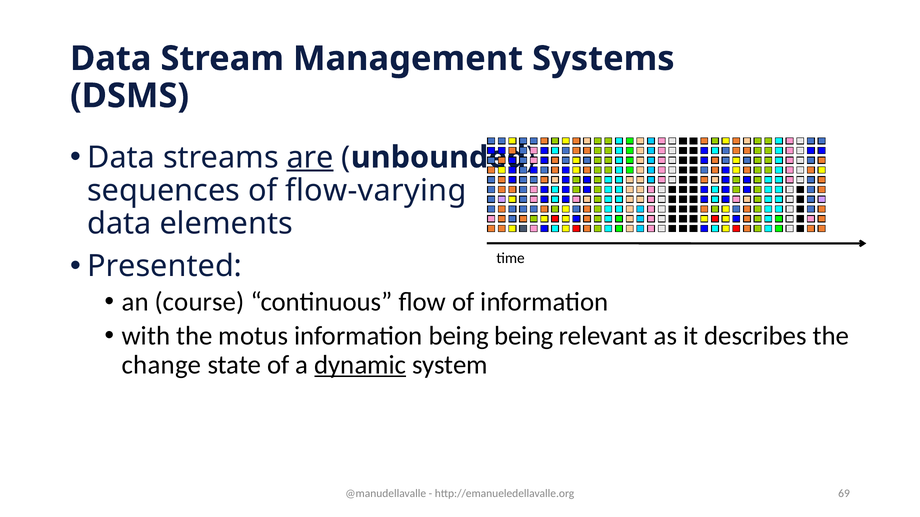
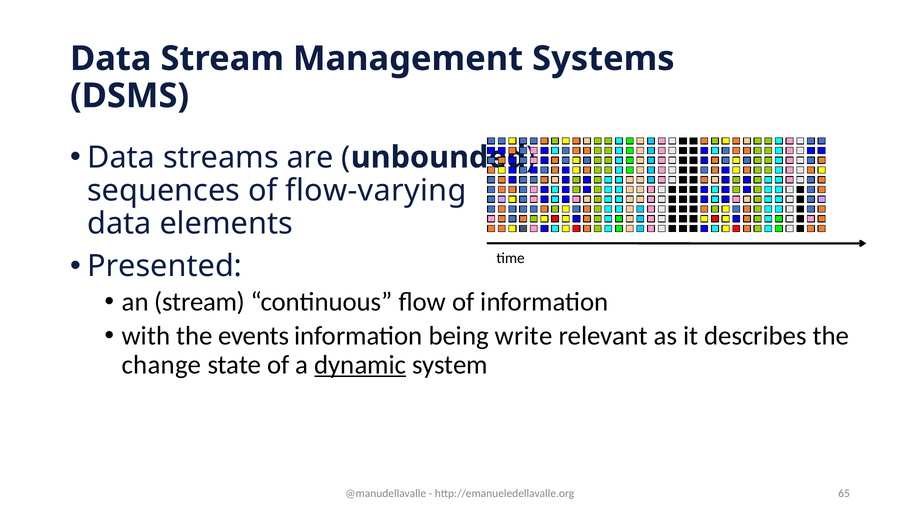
are underline: present -> none (310, 158)
an course: course -> stream (200, 302)
motus: motus -> events (254, 336)
being being: being -> write (524, 336)
69: 69 -> 65 (844, 494)
